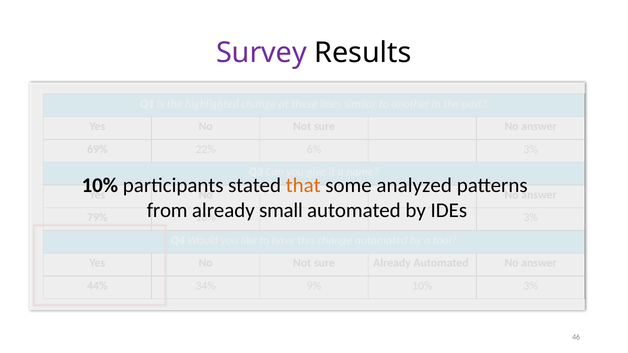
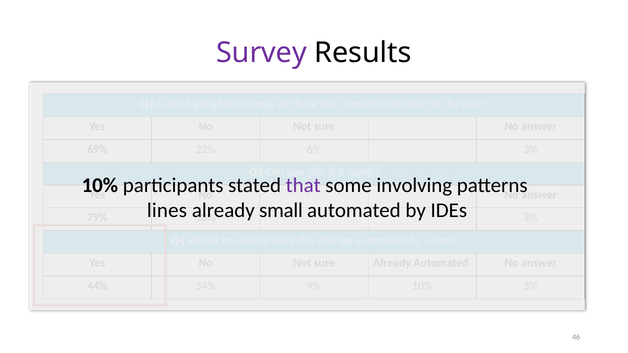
that colour: orange -> purple (303, 185)
analyzed: analyzed -> involving (414, 185)
from: from -> lines (167, 211)
